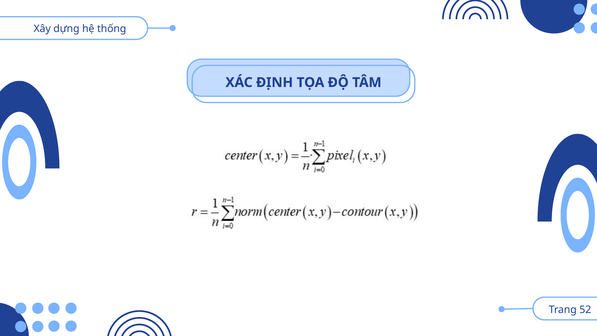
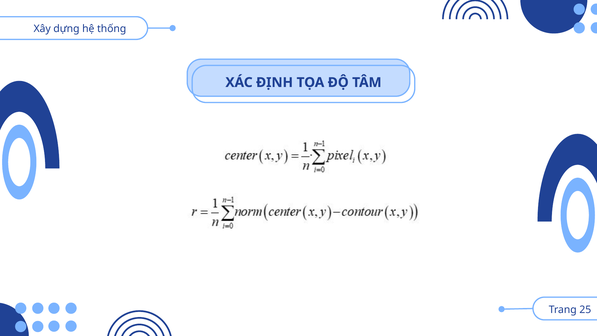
52: 52 -> 25 (585, 310)
